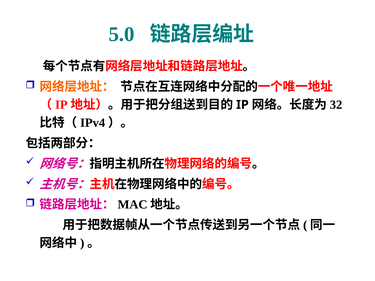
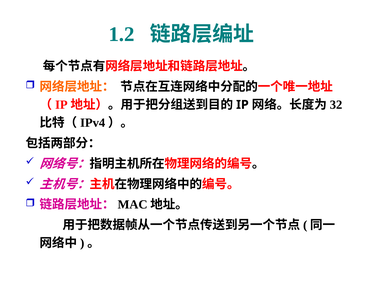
5.0: 5.0 -> 1.2 (122, 34)
